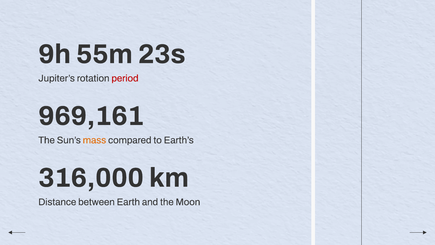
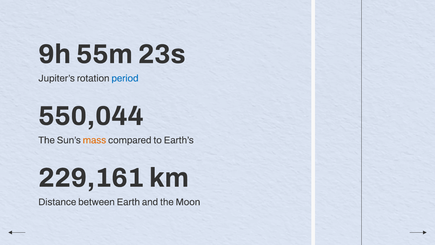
period colour: red -> blue (125, 78)
969,161: 969,161 -> 550,044 (91, 116)
316,000: 316,000 -> 229,161 (91, 178)
